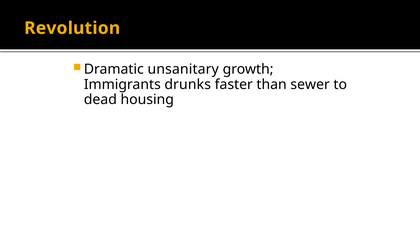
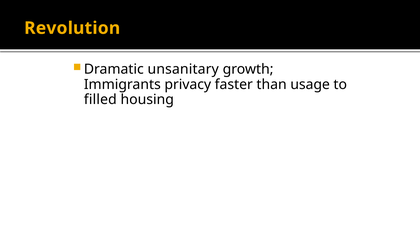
drunks: drunks -> privacy (188, 85)
sewer: sewer -> usage (310, 85)
dead: dead -> filled (100, 100)
